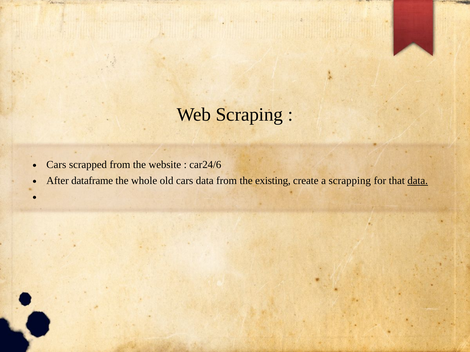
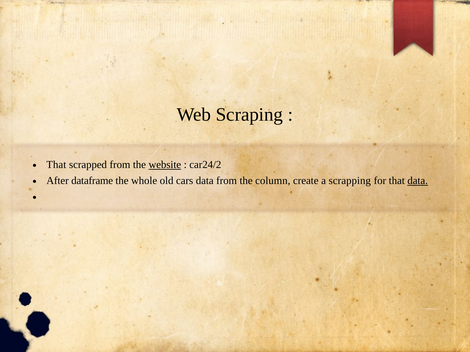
Cars: Cars -> That (56, 165)
website underline: none -> present (165, 165)
car24/6: car24/6 -> car24/2 (205, 165)
existing: existing -> column (273, 181)
